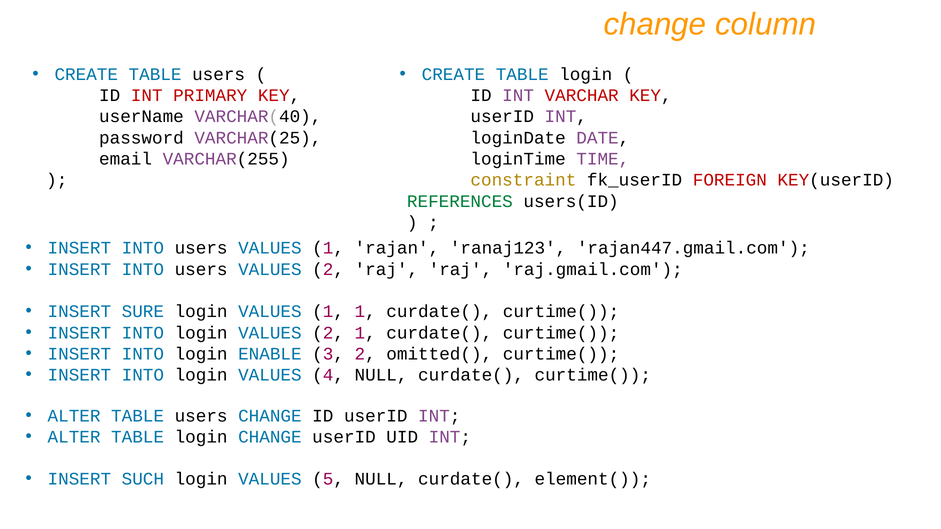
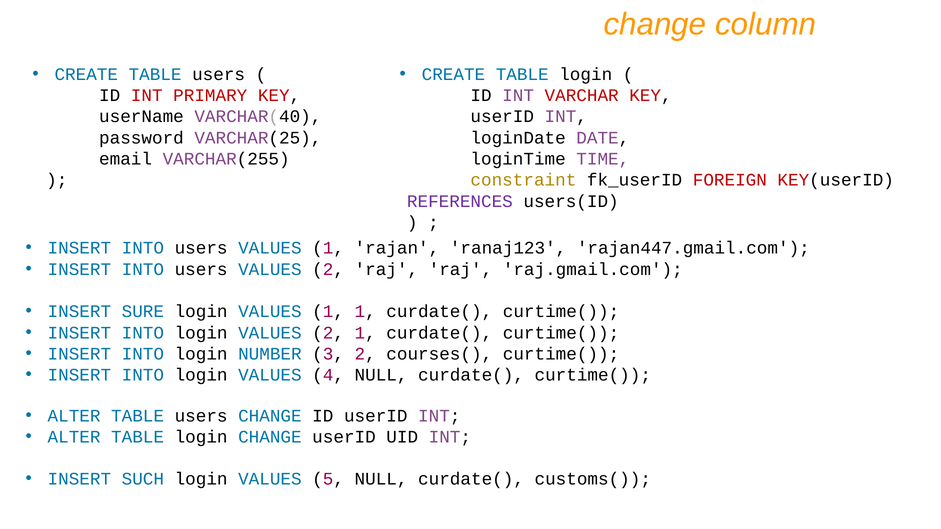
REFERENCES colour: green -> purple (460, 201)
ENABLE: ENABLE -> NUMBER (270, 354)
omitted(: omitted( -> courses( (439, 354)
element(: element( -> customs( (593, 479)
